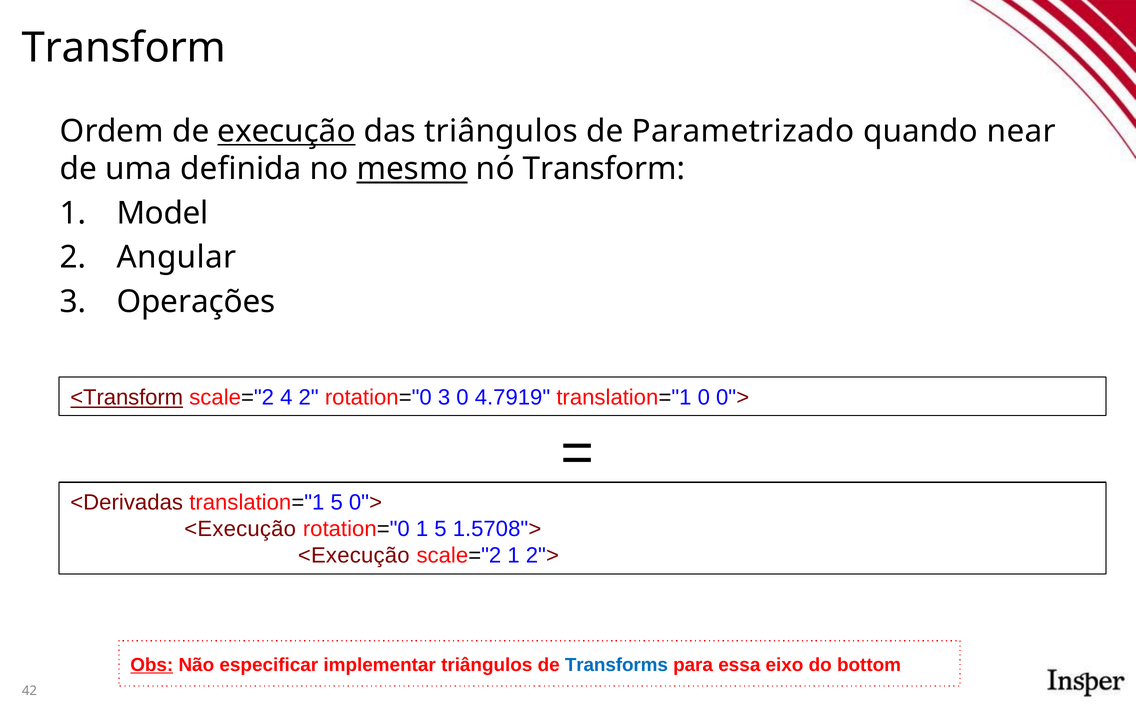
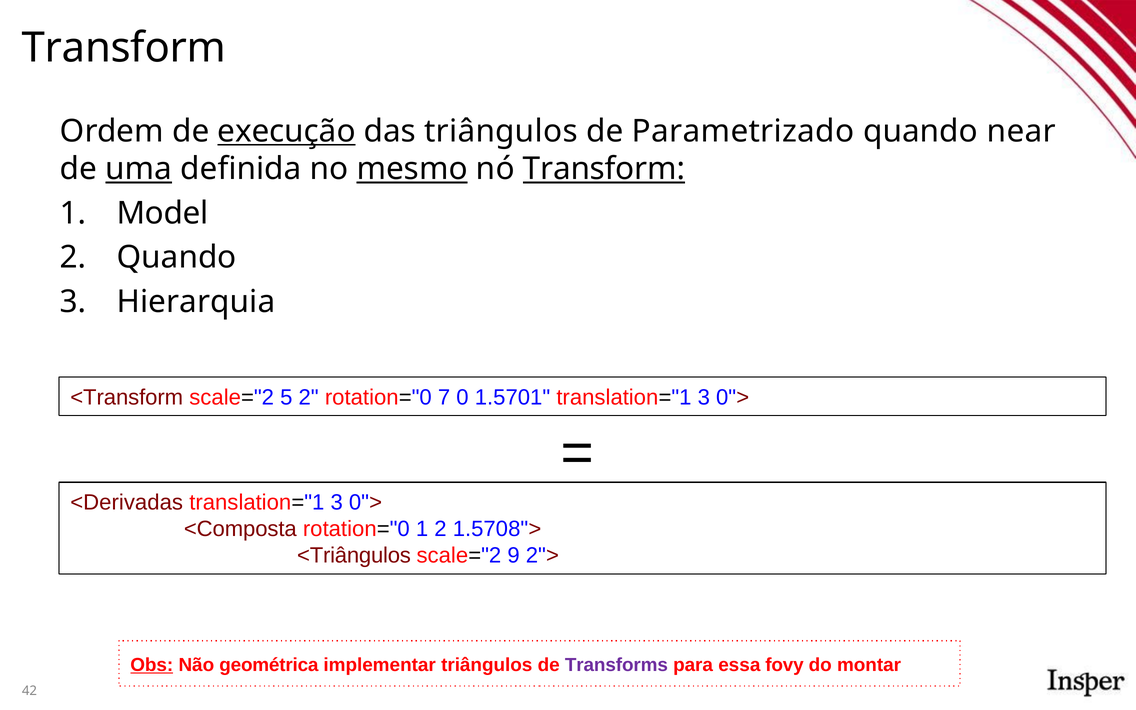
uma underline: none -> present (139, 169)
Transform underline: none -> present (604, 169)
2 Angular: Angular -> Quando (177, 258)
Operações: Operações -> Hierarquia (196, 302)
<Transform underline: present -> none (127, 398)
4: 4 -> 5 (286, 398)
rotation="0 3: 3 -> 7 (444, 398)
4.7919: 4.7919 -> 1.5701 (513, 398)
0: 0 -> 3 (704, 398)
5: 5 -> 3 (337, 503)
<Execução: <Execução -> <Composta (240, 529)
1 5: 5 -> 2 (440, 529)
<Execução: <Execução -> <Triângulos (354, 556)
scale="2 1: 1 -> 9 (514, 556)
especificar: especificar -> geométrica (269, 665)
Transforms colour: blue -> purple (616, 665)
eixo: eixo -> fovy (785, 665)
bottom: bottom -> montar (869, 665)
